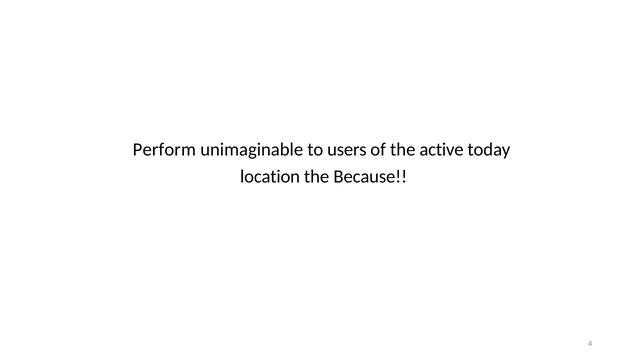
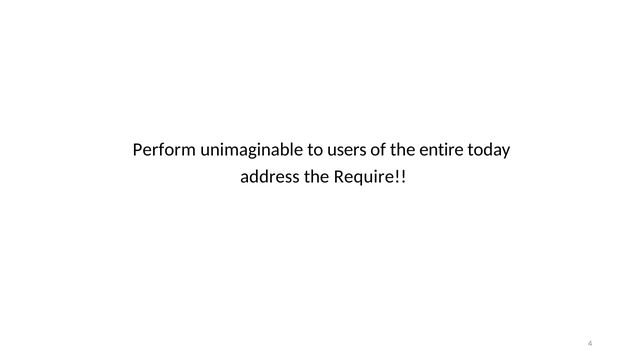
active: active -> entire (442, 150)
location: location -> address (270, 177)
Because: Because -> Require (370, 177)
